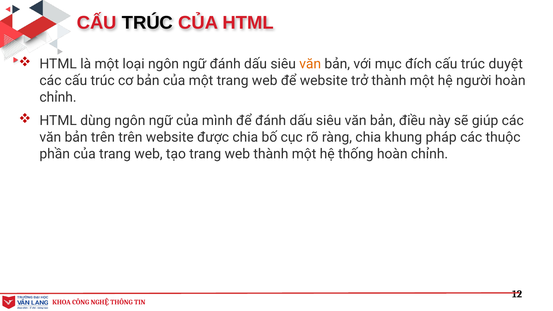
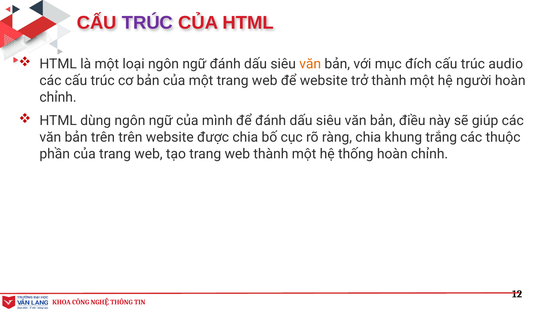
TRÚC colour: black -> purple (147, 23)
duyệt: duyệt -> audio (506, 64)
pháp: pháp -> trắng (441, 137)
